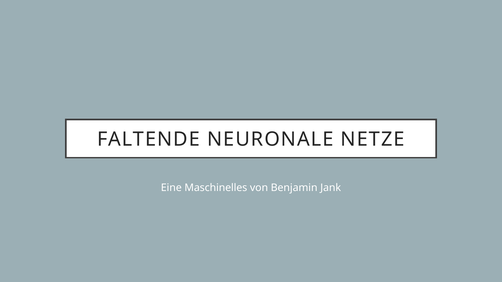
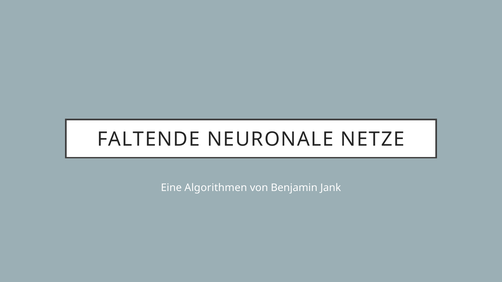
Maschinelles: Maschinelles -> Algorithmen (216, 188)
